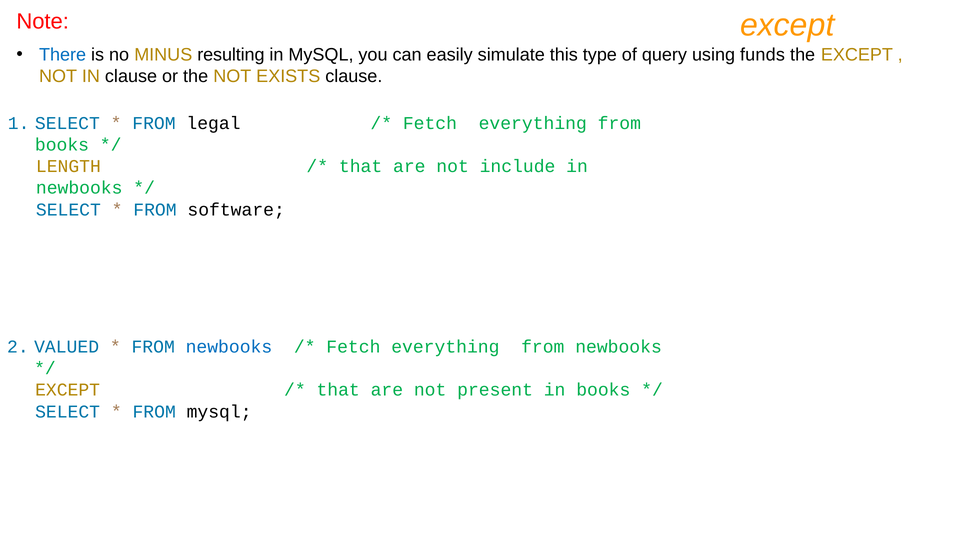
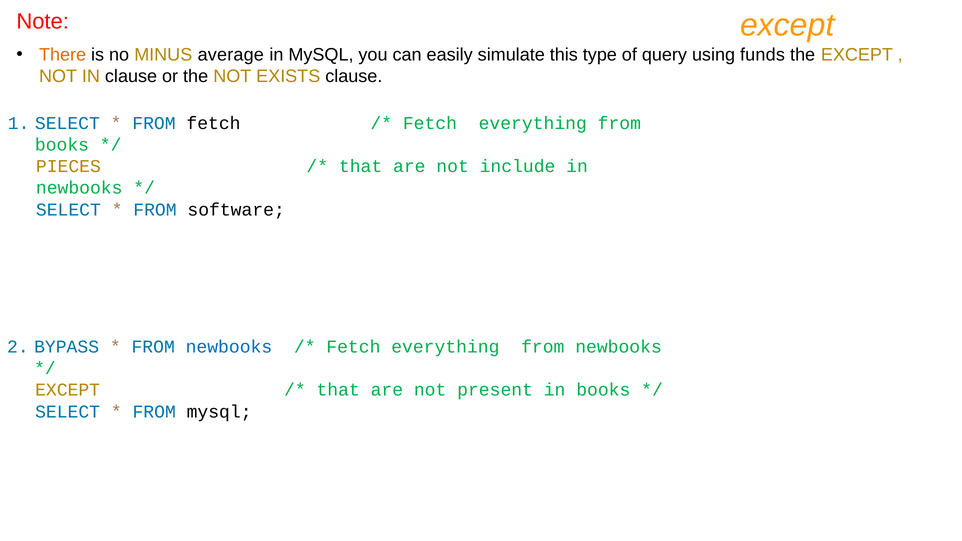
There colour: blue -> orange (63, 55)
resulting: resulting -> average (231, 55)
FROM legal: legal -> fetch (214, 123)
LENGTH: LENGTH -> PIECES (68, 166)
VALUED: VALUED -> BYPASS (67, 347)
